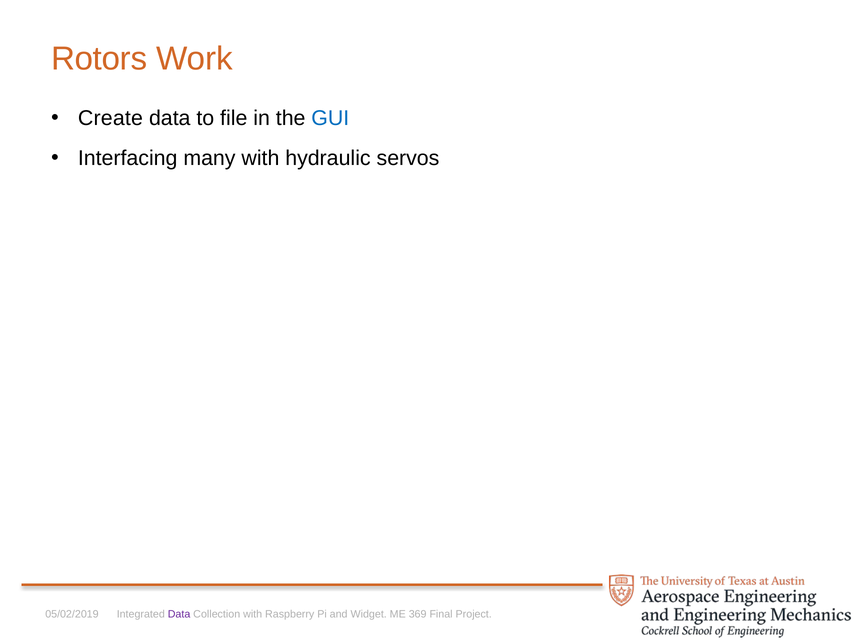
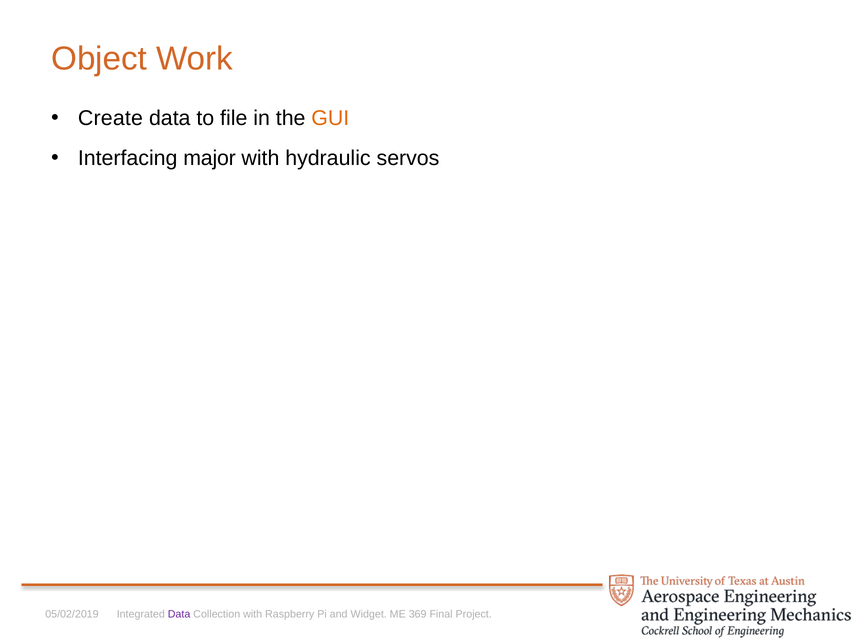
Rotors: Rotors -> Object (99, 59)
GUI colour: blue -> orange (330, 118)
many: many -> major (210, 158)
